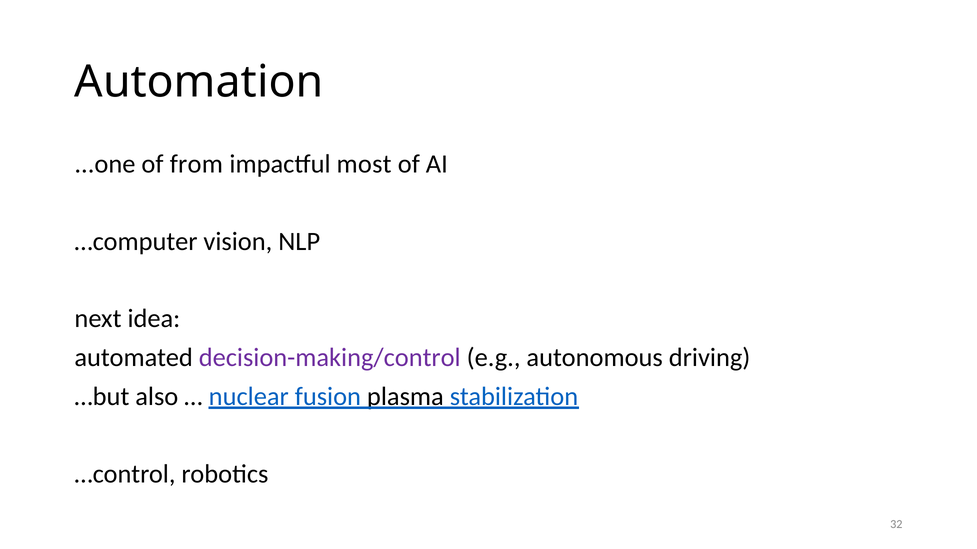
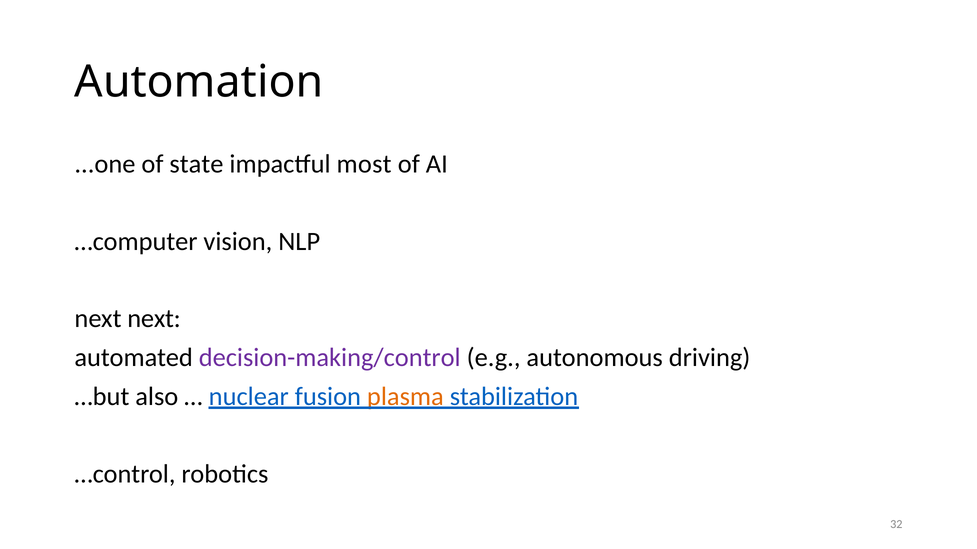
from: from -> state (196, 164)
next idea: idea -> next (154, 319)
plasma colour: black -> orange (405, 397)
